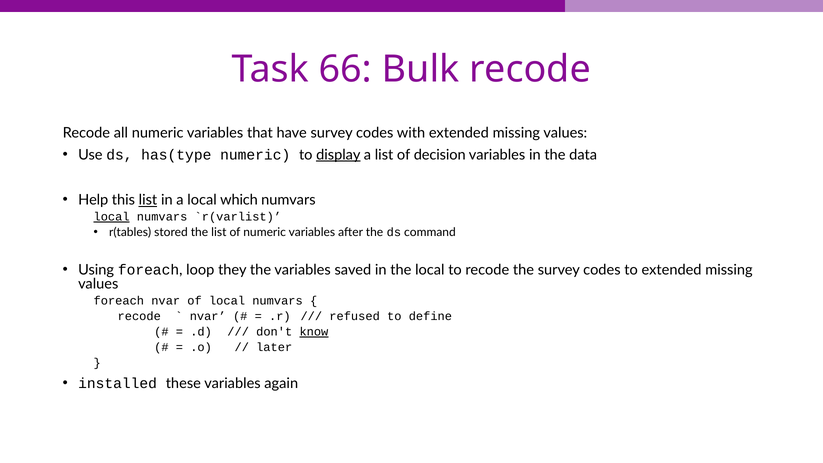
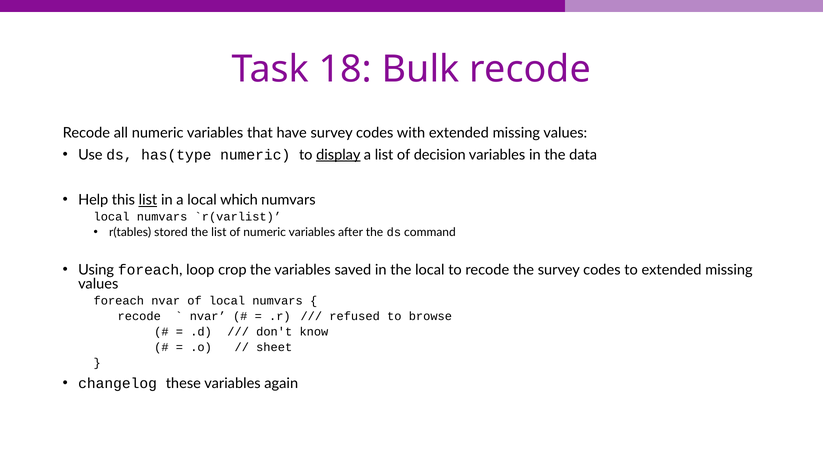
66: 66 -> 18 (345, 69)
local underline: present -> none (112, 217)
they: they -> crop (232, 270)
define: define -> browse (430, 316)
know underline: present -> none (314, 332)
later: later -> sheet (274, 347)
installed: installed -> changelog (118, 383)
